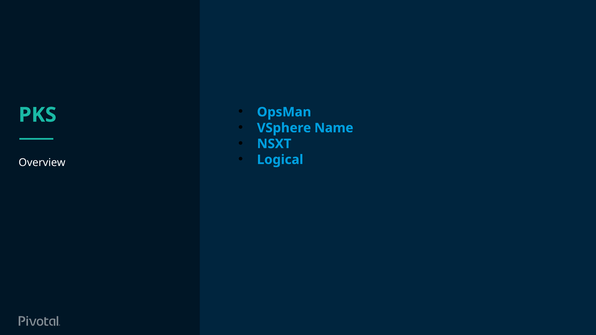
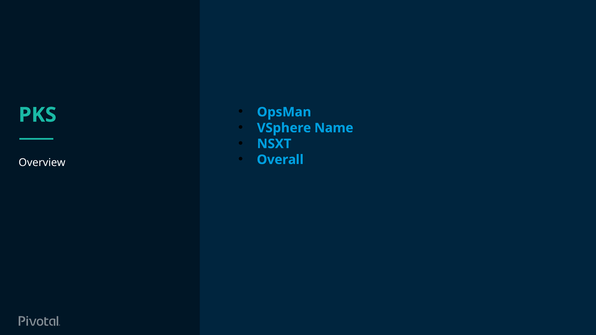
Logical: Logical -> Overall (280, 160)
